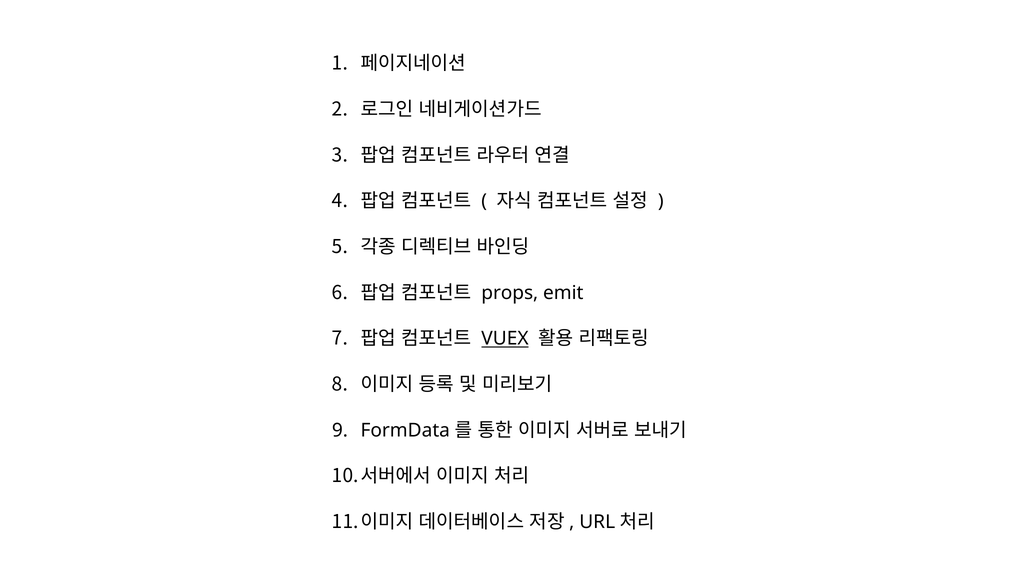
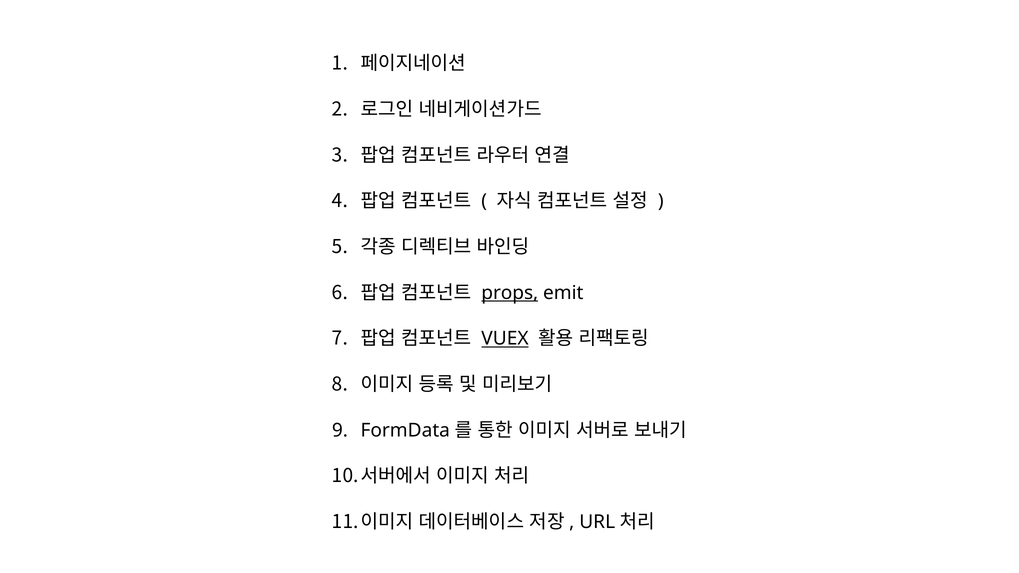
props underline: none -> present (510, 293)
